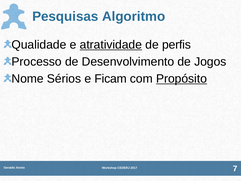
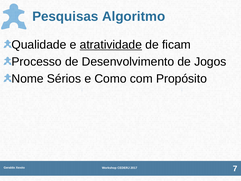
perfis: perfis -> ficam (176, 45)
Ficam: Ficam -> Como (111, 79)
Propósito underline: present -> none (181, 79)
